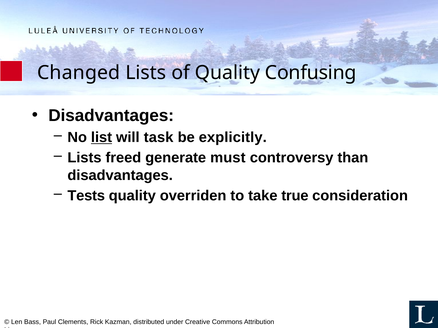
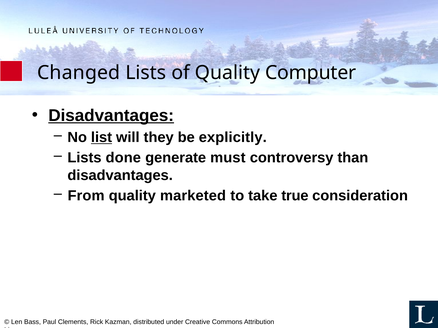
Confusing: Confusing -> Computer (311, 73)
Disadvantages underline: none -> present (111, 116)
task: task -> they (159, 138)
freed: freed -> done (123, 158)
Tests: Tests -> From (86, 196)
overriden: overriden -> marketed (193, 196)
